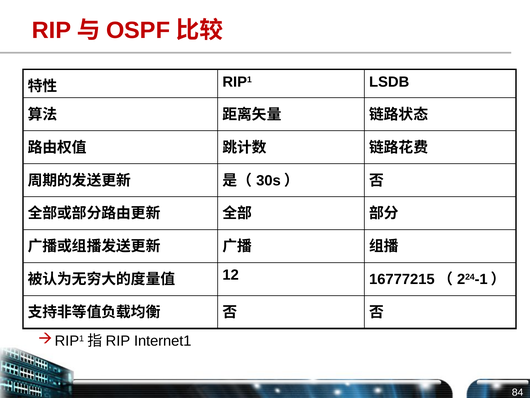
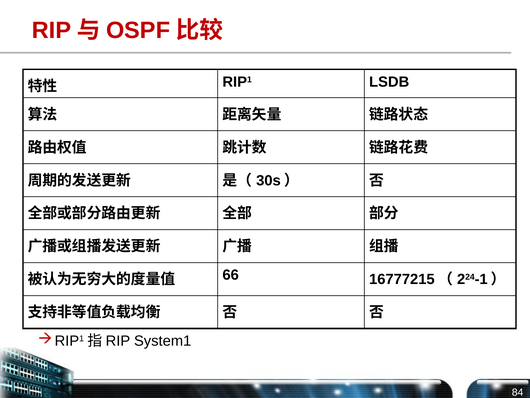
12: 12 -> 66 (231, 275)
Internet1: Internet1 -> System1 (163, 341)
